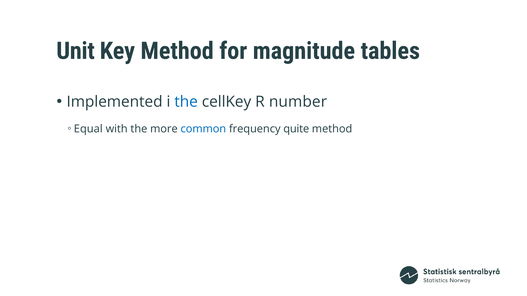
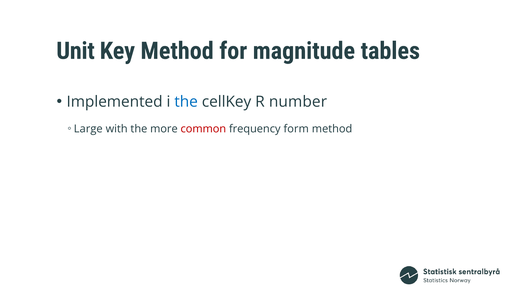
Equal: Equal -> Large (88, 129)
common colour: blue -> red (203, 129)
quite: quite -> form (296, 129)
